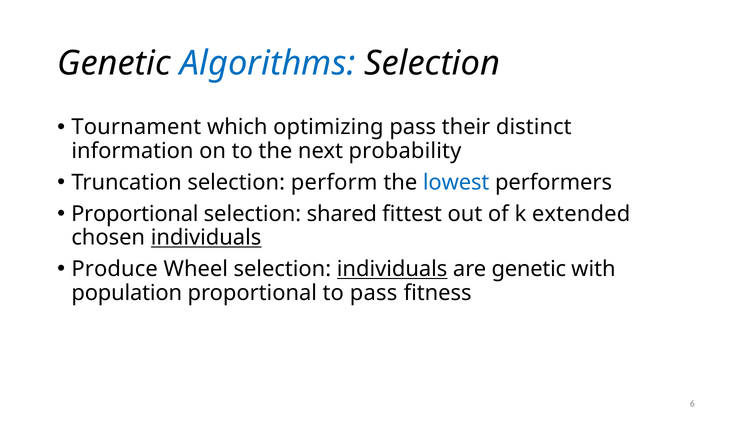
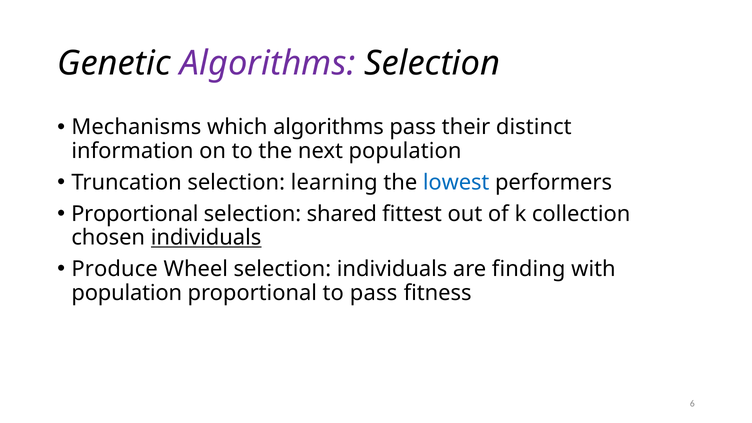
Algorithms colour: blue -> purple (268, 63)
Tournament: Tournament -> Mechanisms (136, 127)
which optimizing: optimizing -> algorithms (329, 127)
next probability: probability -> population (405, 151)
perform: perform -> learning (334, 182)
extended: extended -> collection (581, 214)
individuals underline: present -> none (392, 269)
are genetic: genetic -> finding (529, 269)
